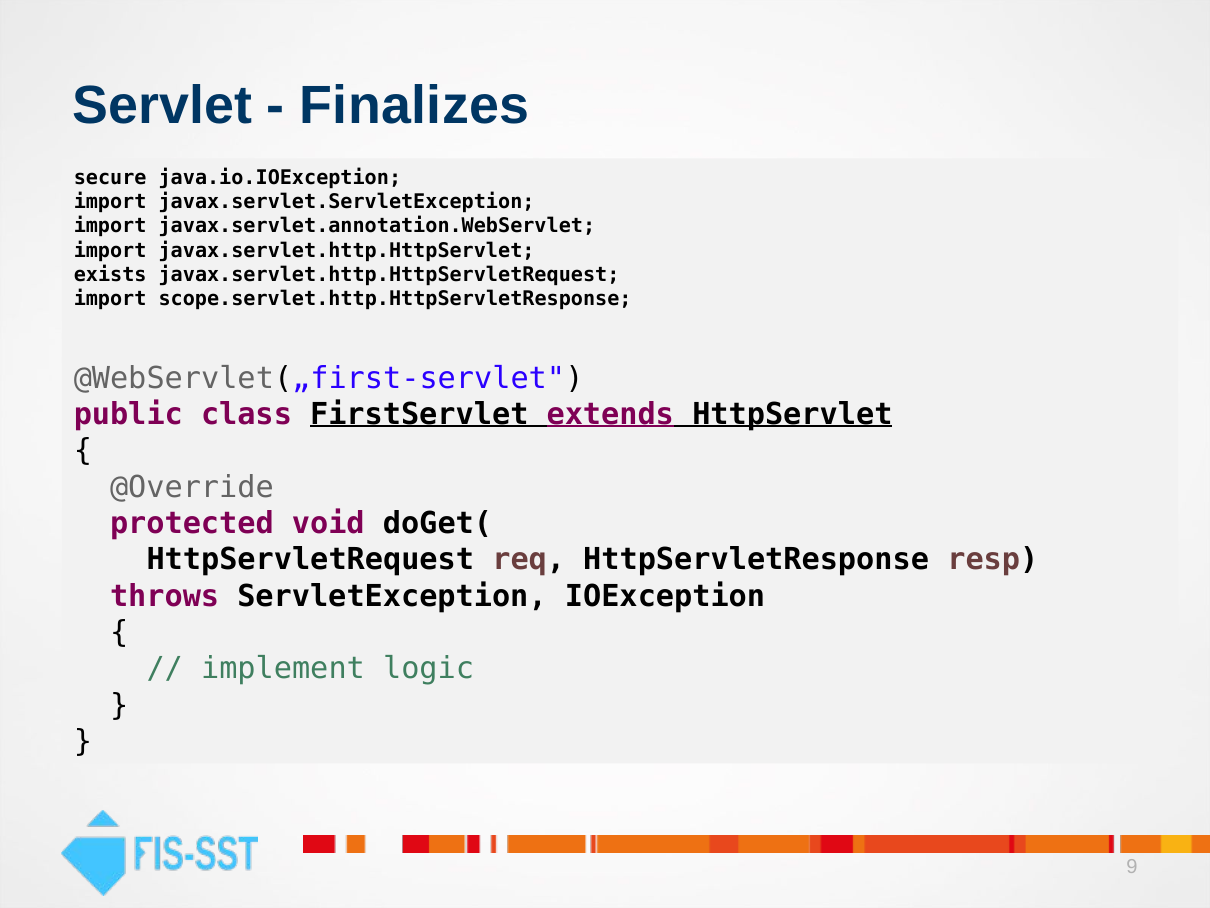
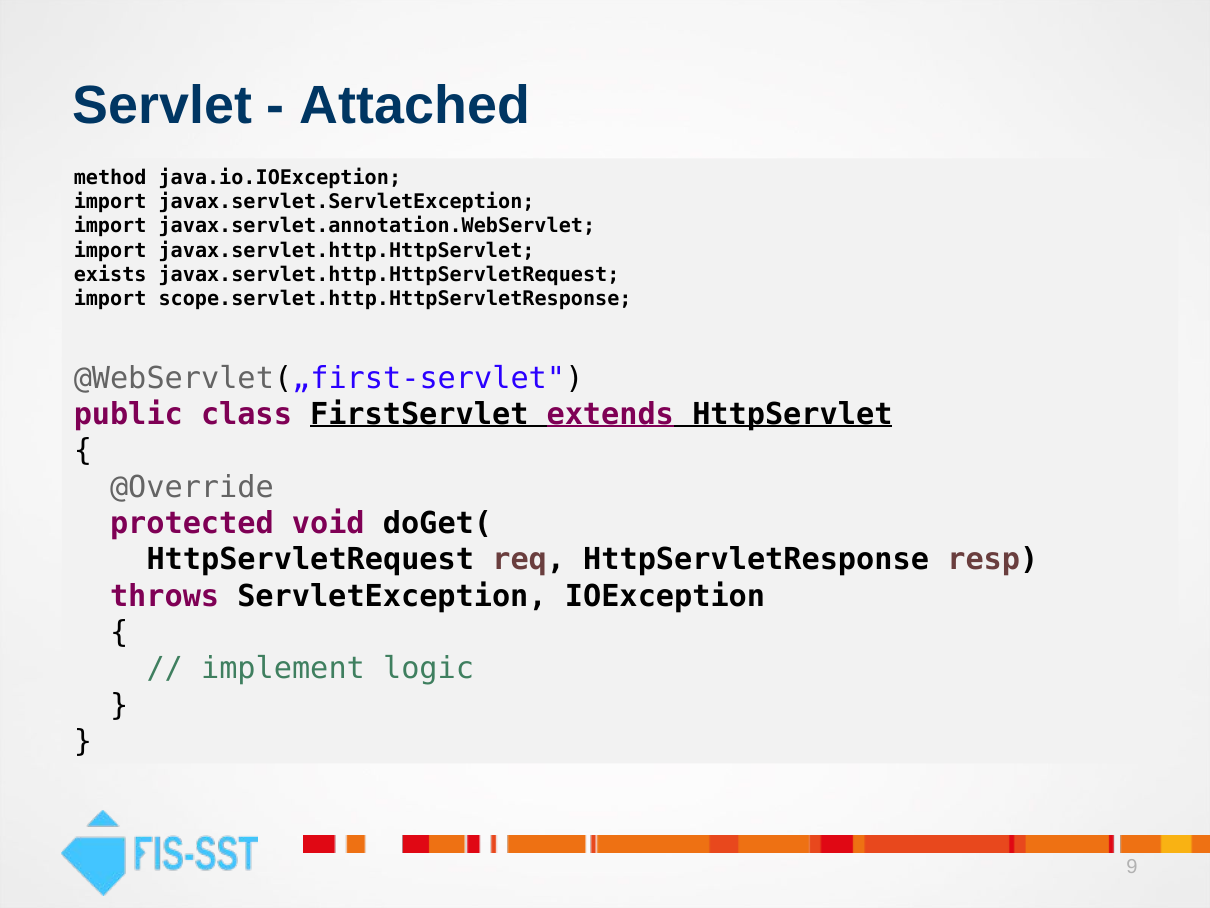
Finalizes: Finalizes -> Attached (415, 105)
secure: secure -> method (110, 178)
